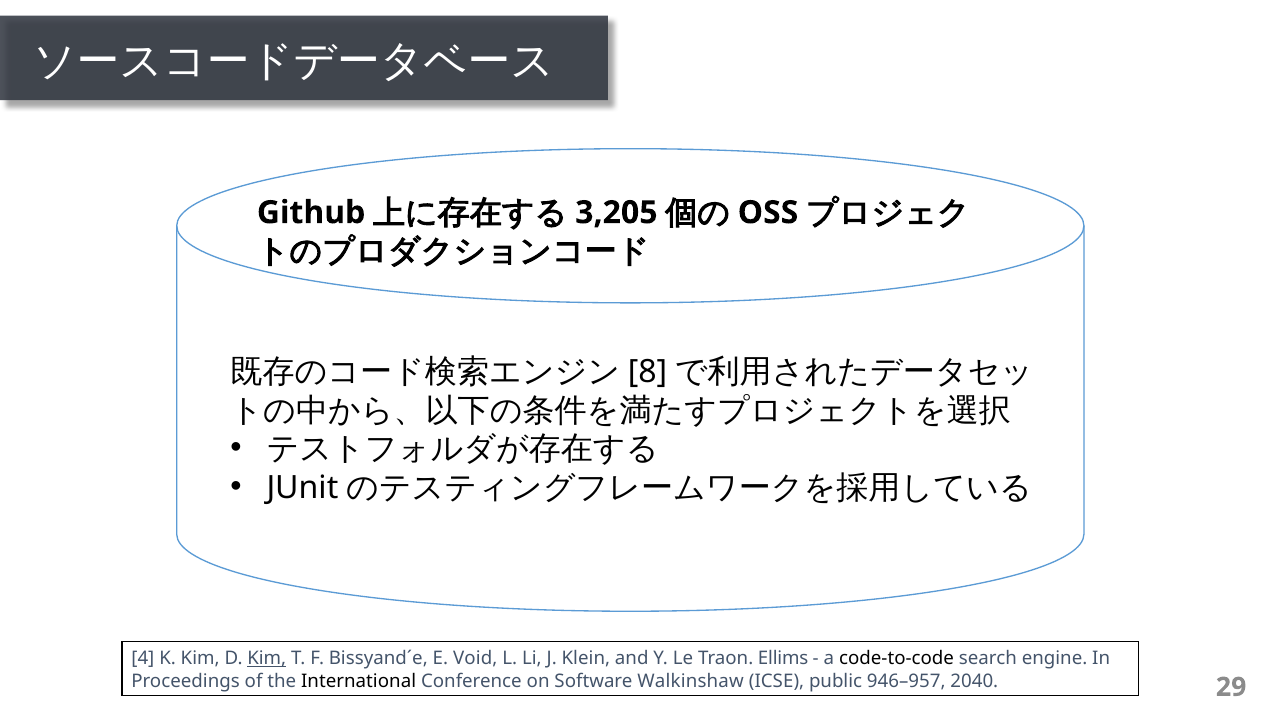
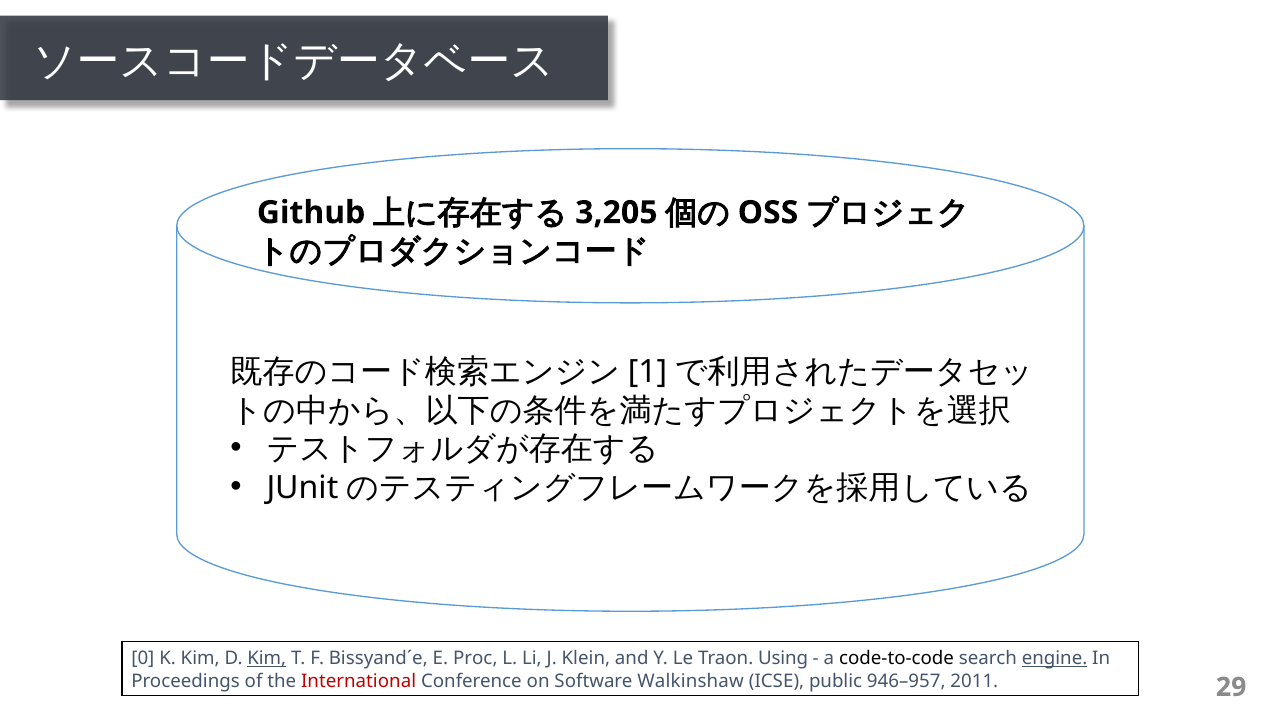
8: 8 -> 1 (648, 372)
4: 4 -> 0 (143, 659)
Void: Void -> Proc (475, 659)
Ellims: Ellims -> Using (783, 659)
engine underline: none -> present (1055, 659)
International colour: black -> red (359, 681)
2040: 2040 -> 2011 (974, 681)
